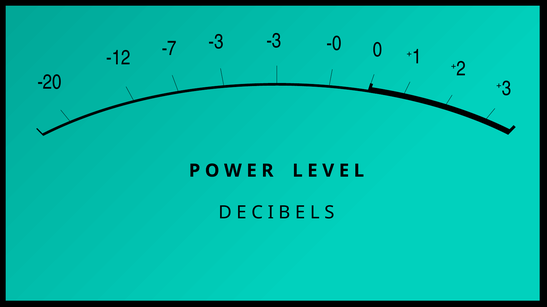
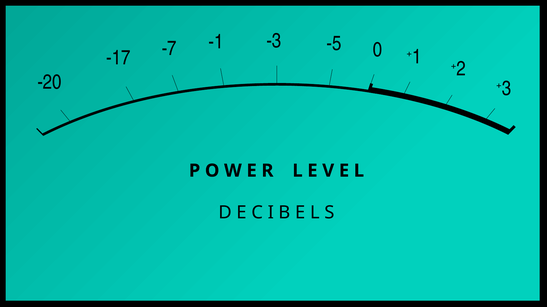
-12: -12 -> -17 (118, 58)
-7 -3: -3 -> -1 (216, 42)
-0: -0 -> -5 (334, 43)
